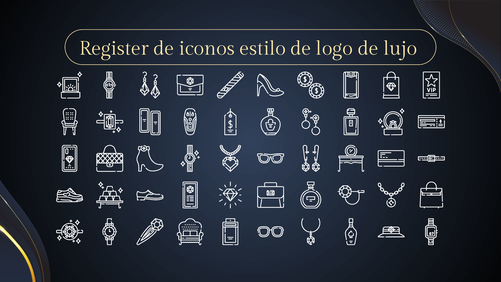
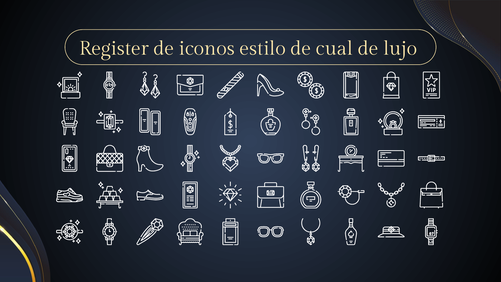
logo: logo -> cual (335, 48)
